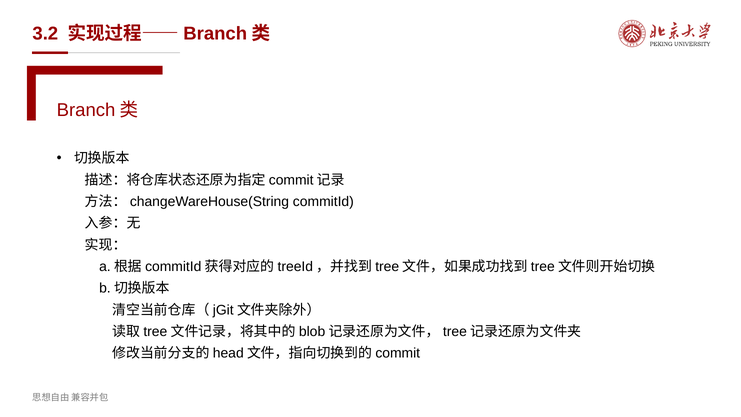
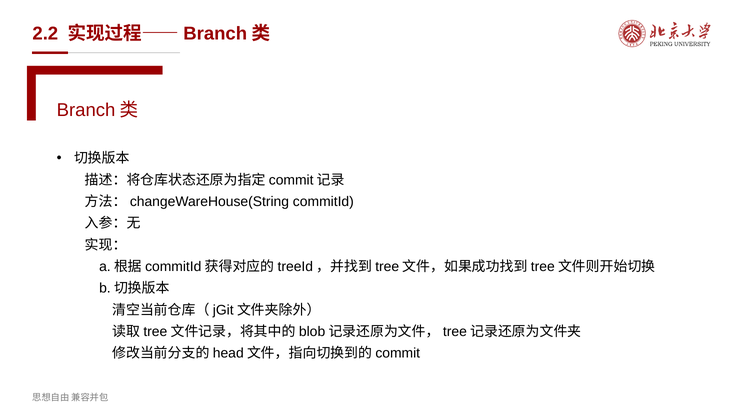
3.2: 3.2 -> 2.2 (45, 33)
